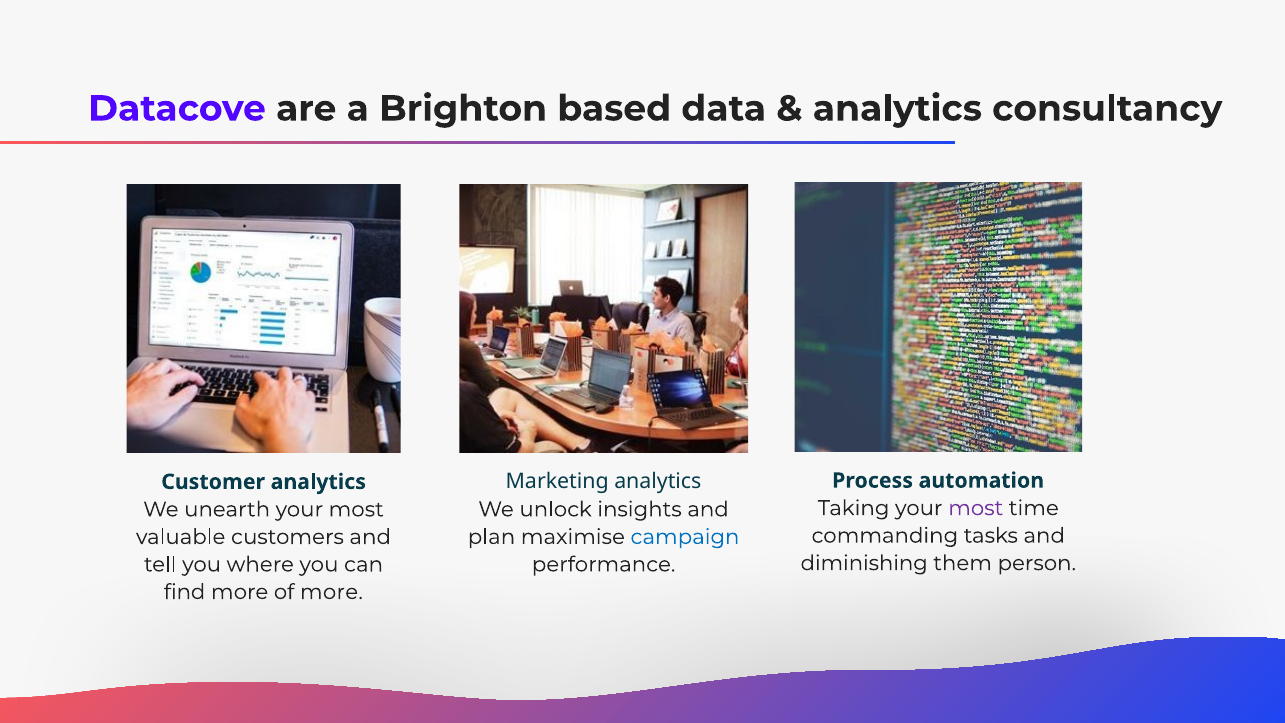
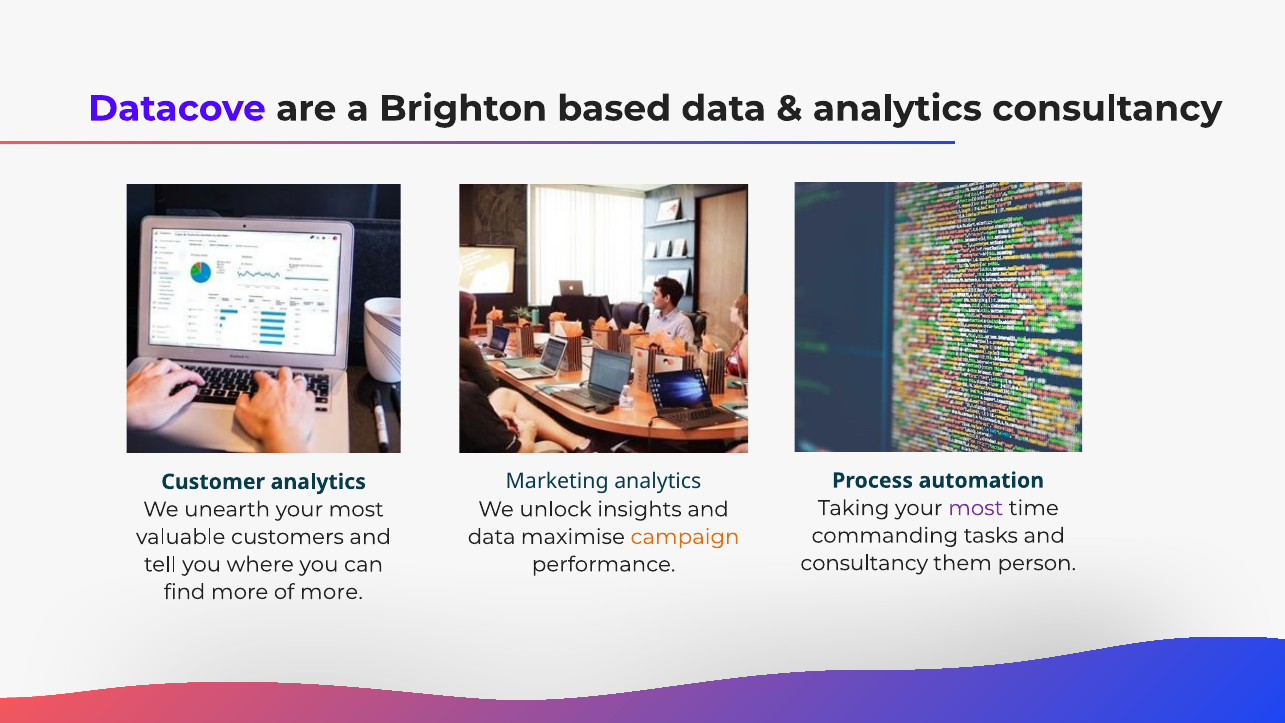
plan: plan -> data (492, 537)
campaign colour: blue -> orange (685, 537)
diminishing: diminishing -> consultancy (864, 563)
